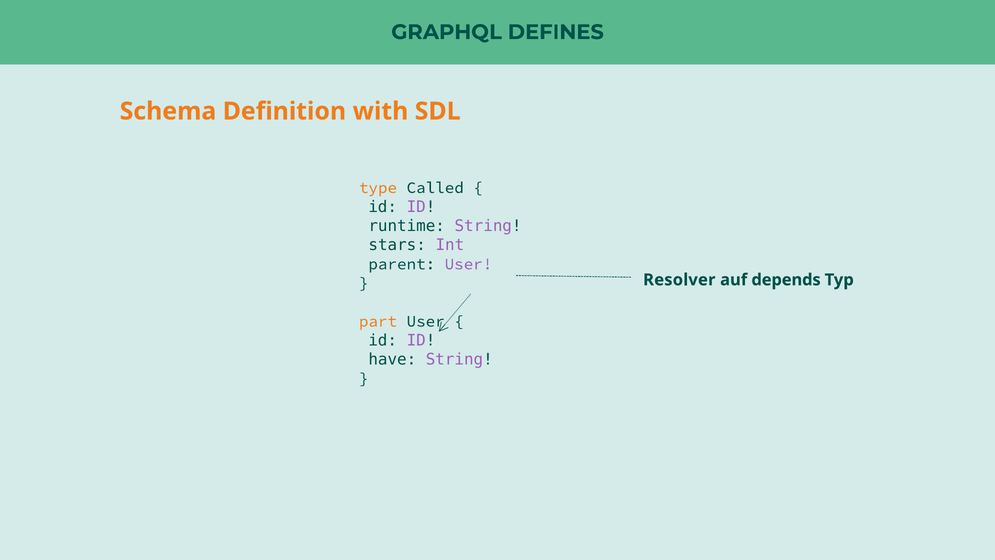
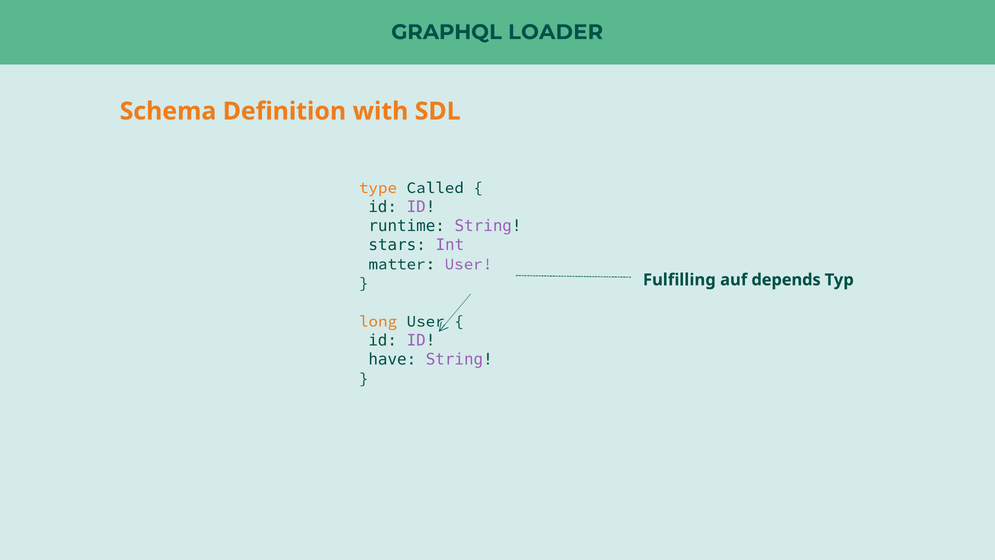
DEFINES: DEFINES -> LOADER (556, 32)
parent: parent -> matter (402, 264)
Resolver: Resolver -> Fulfilling (679, 280)
part: part -> long (378, 321)
